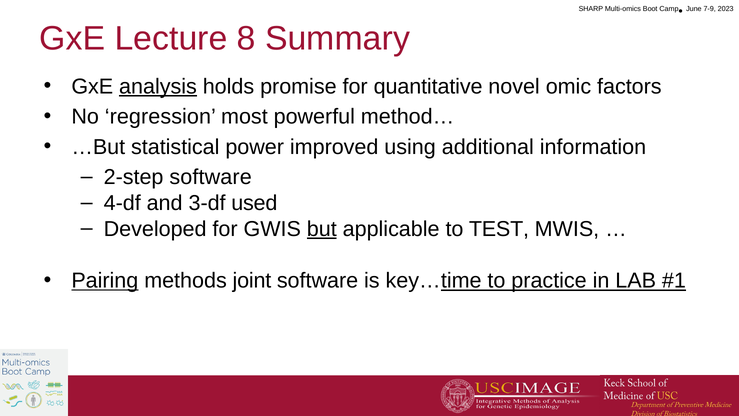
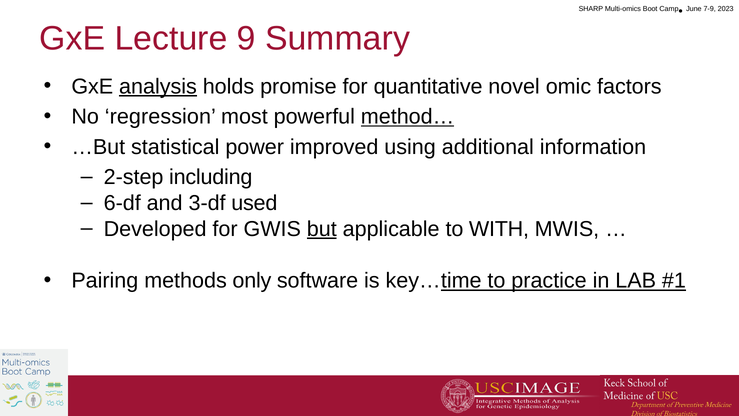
8: 8 -> 9 (246, 38)
method… underline: none -> present (408, 117)
2-step software: software -> including (211, 177)
4-df: 4-df -> 6-df (122, 203)
TEST: TEST -> WITH (499, 229)
Pairing underline: present -> none (105, 281)
joint: joint -> only (252, 281)
